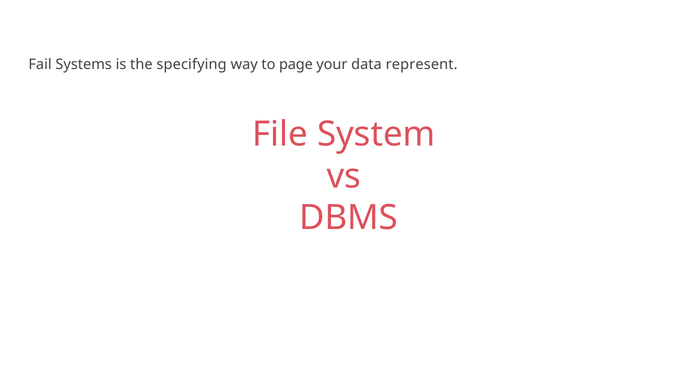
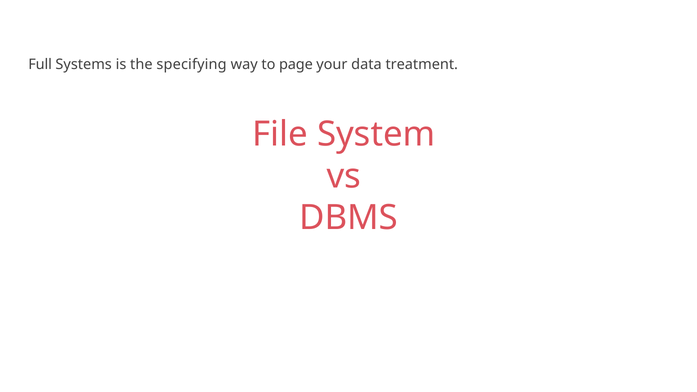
Fail: Fail -> Full (40, 64)
represent: represent -> treatment (422, 64)
